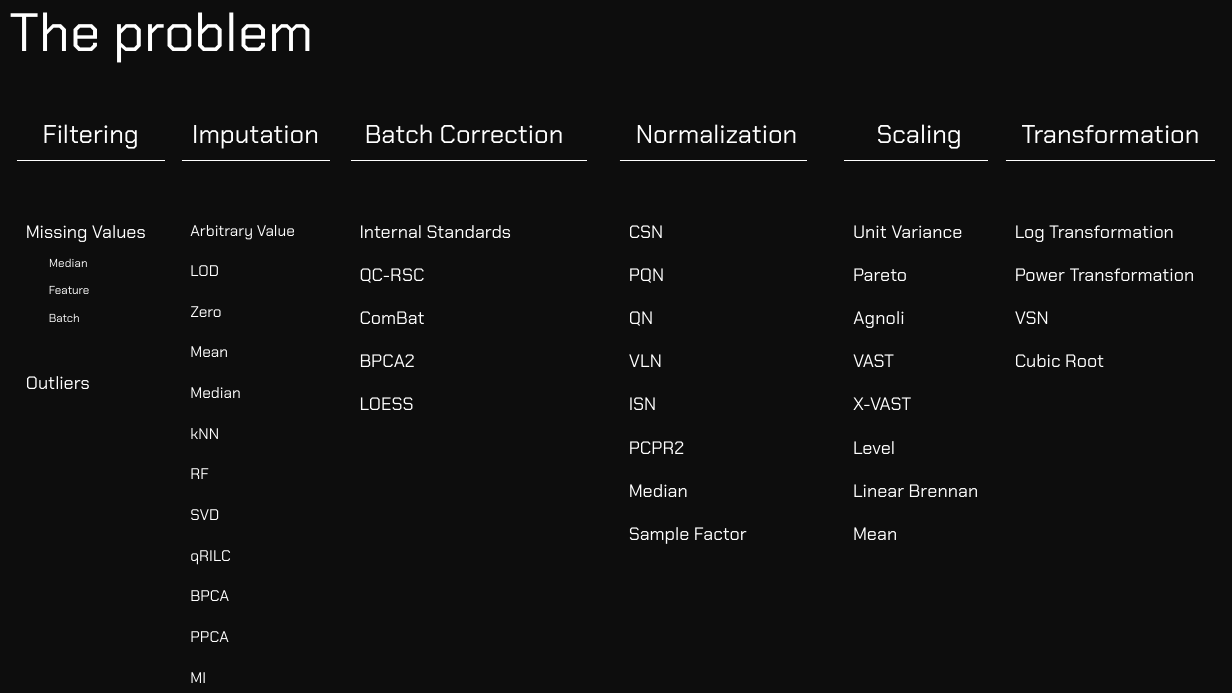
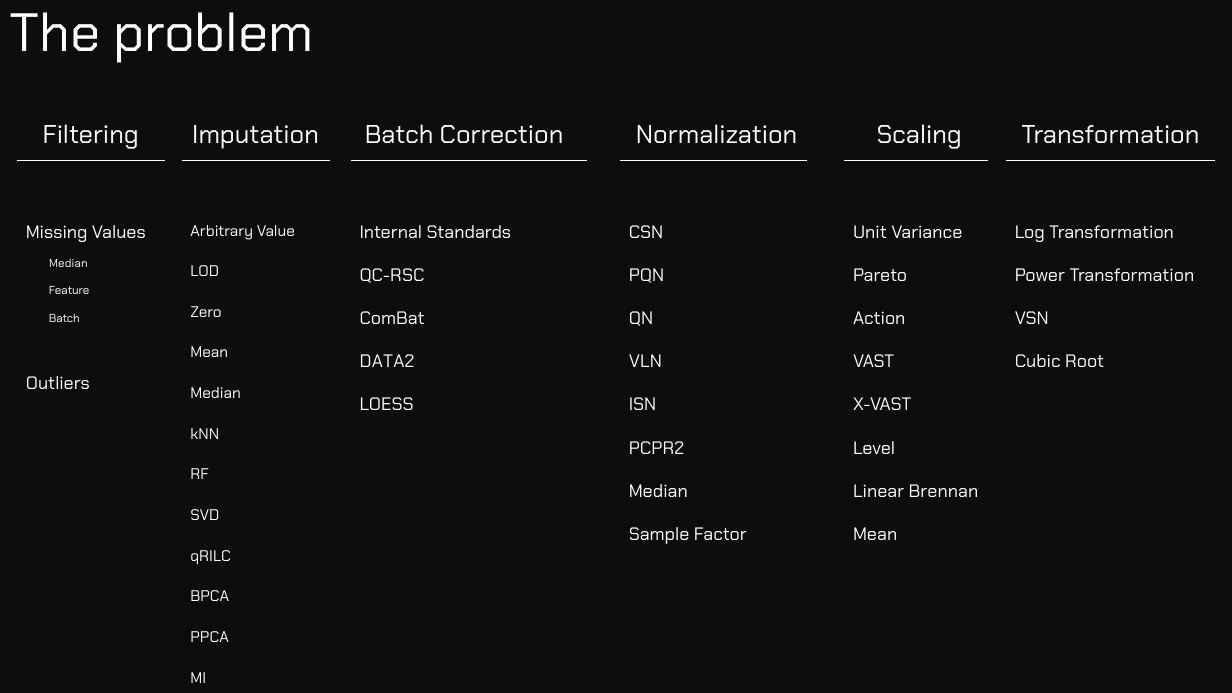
Agnoli: Agnoli -> Action (879, 319)
BPCA2: BPCA2 -> DATA2 (387, 362)
